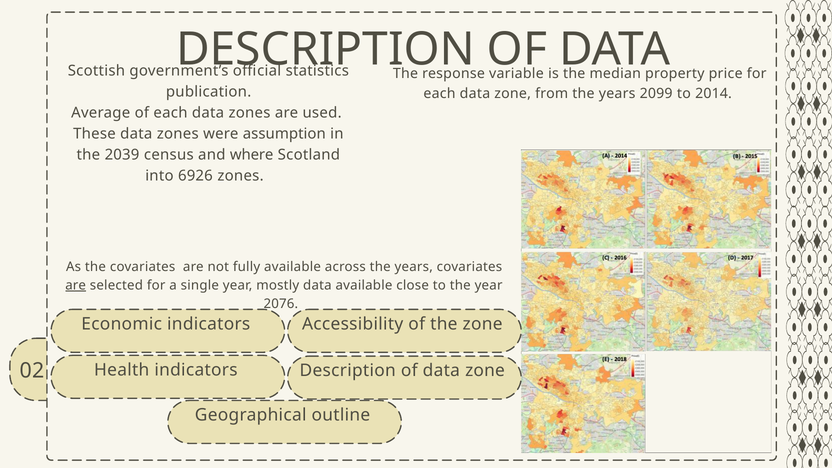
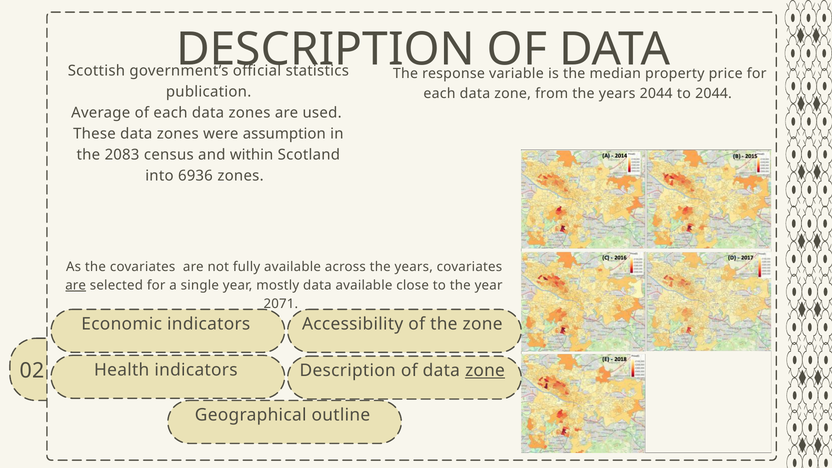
years 2099: 2099 -> 2044 (656, 94)
to 2014: 2014 -> 2044 (714, 94)
2039: 2039 -> 2083 (122, 155)
where: where -> within (252, 155)
6926: 6926 -> 6936 (195, 176)
2076: 2076 -> 2071 (281, 304)
zone underline: none -> present (485, 371)
